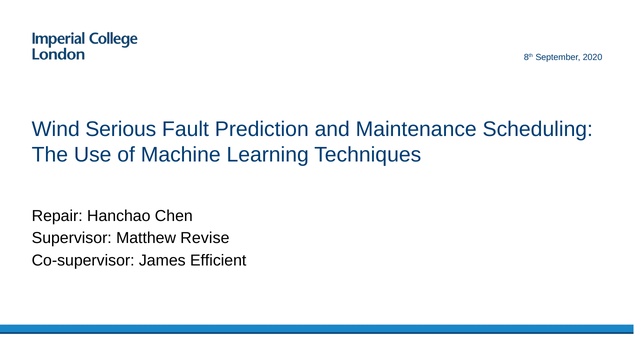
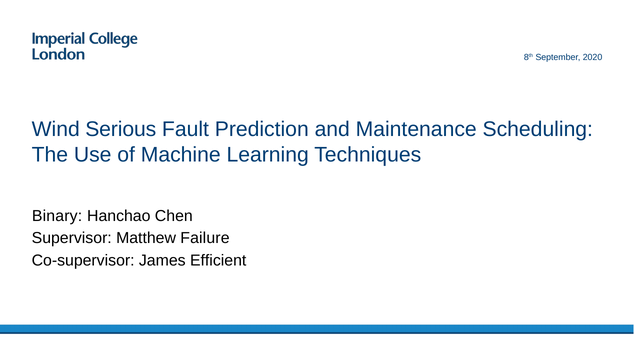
Repair: Repair -> Binary (57, 216)
Revise: Revise -> Failure (205, 238)
